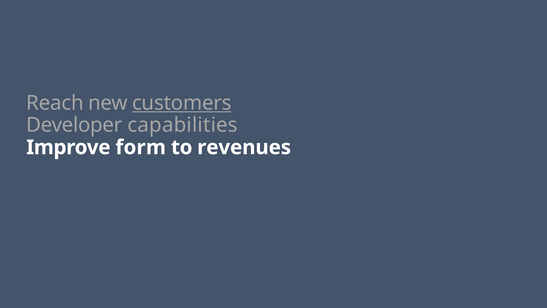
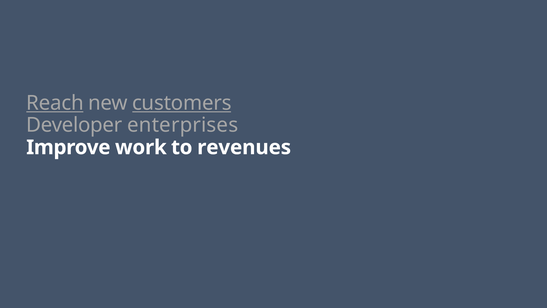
Reach underline: none -> present (55, 103)
capabilities: capabilities -> enterprises (183, 125)
form: form -> work (141, 147)
